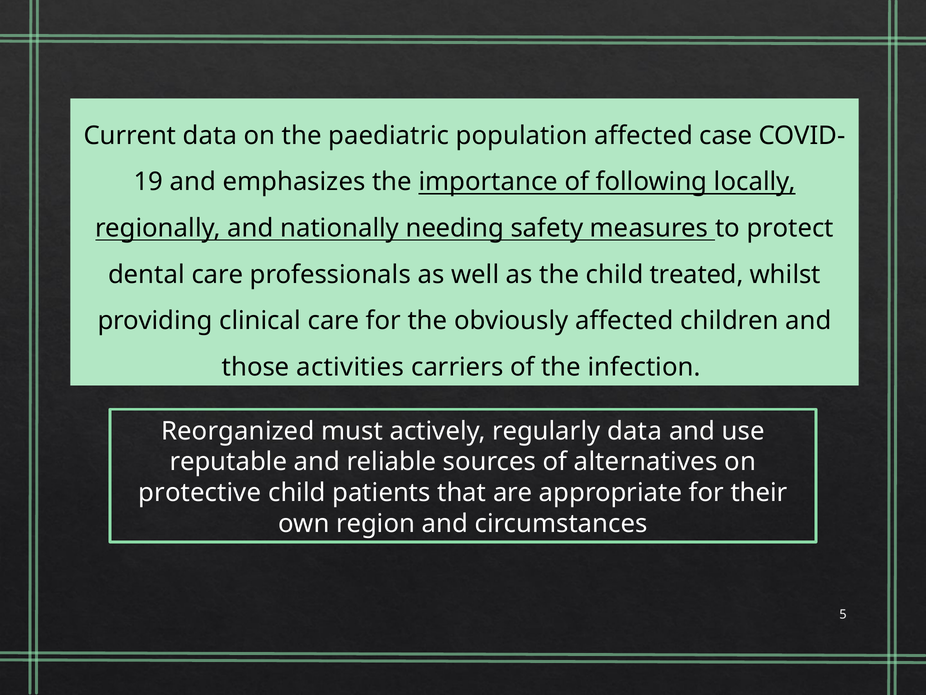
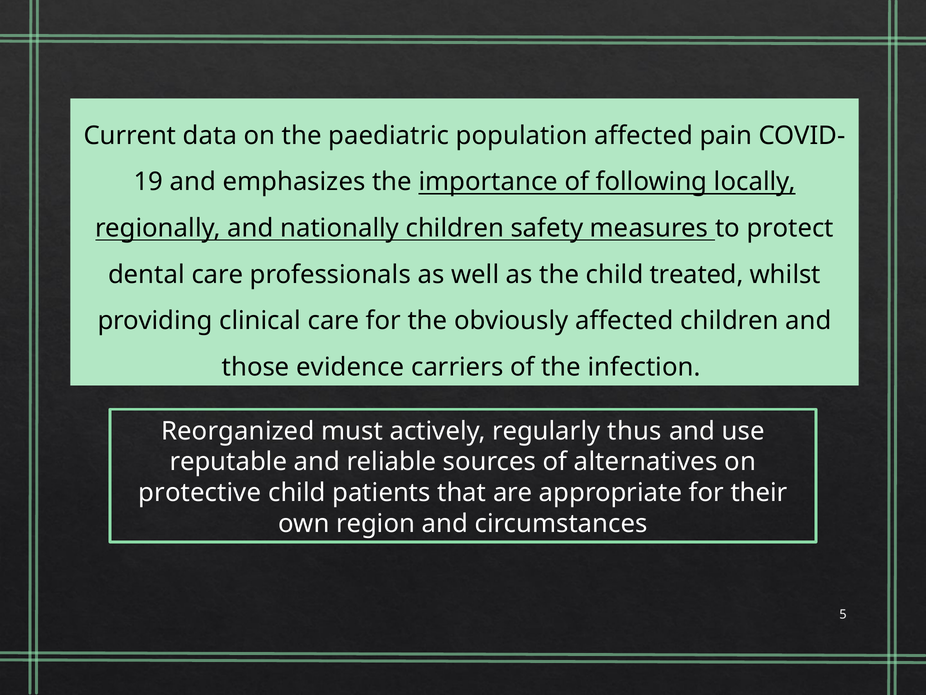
case: case -> pain (726, 136)
nationally needing: needing -> children (455, 228)
activities: activities -> evidence (350, 367)
regularly data: data -> thus (635, 431)
